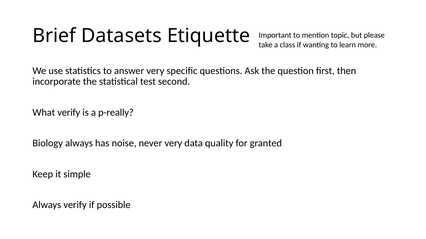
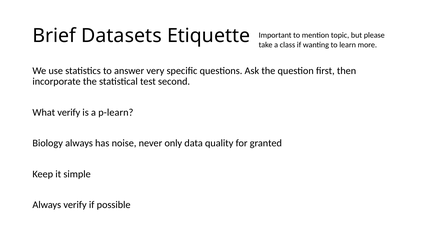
p-really: p-really -> p-learn (116, 113)
never very: very -> only (173, 144)
